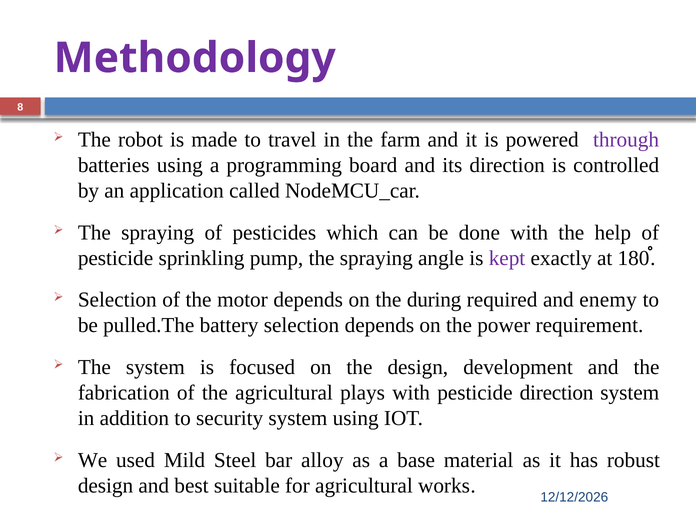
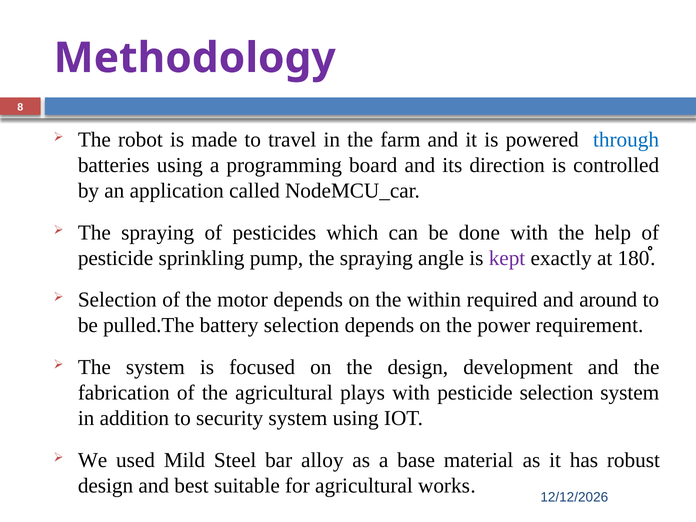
through colour: purple -> blue (626, 140)
during: during -> within (434, 300)
enemy: enemy -> around (608, 300)
pesticide direction: direction -> selection (557, 393)
